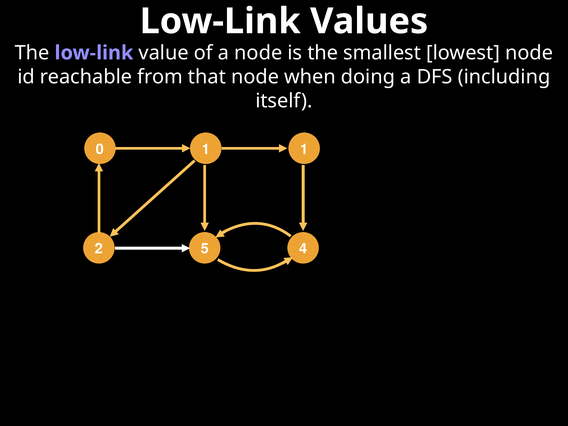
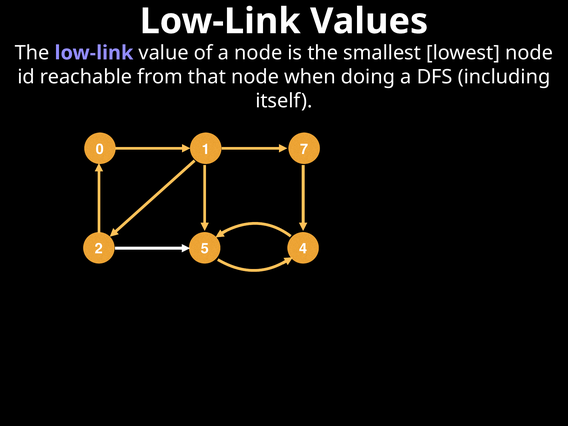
0 1: 1 -> 7 (304, 149)
